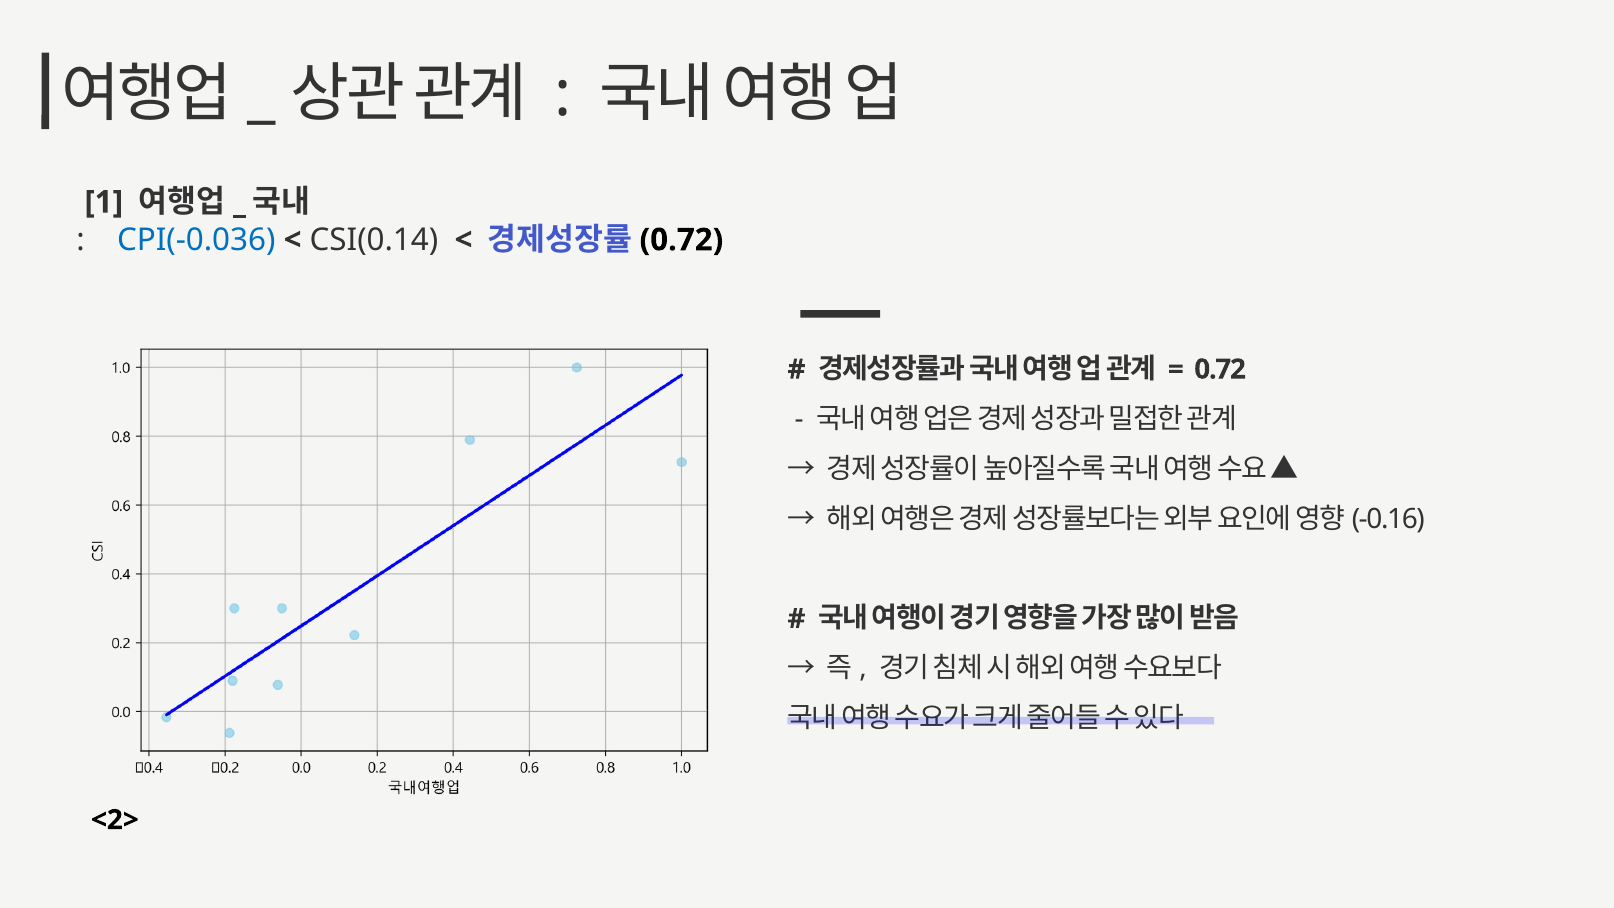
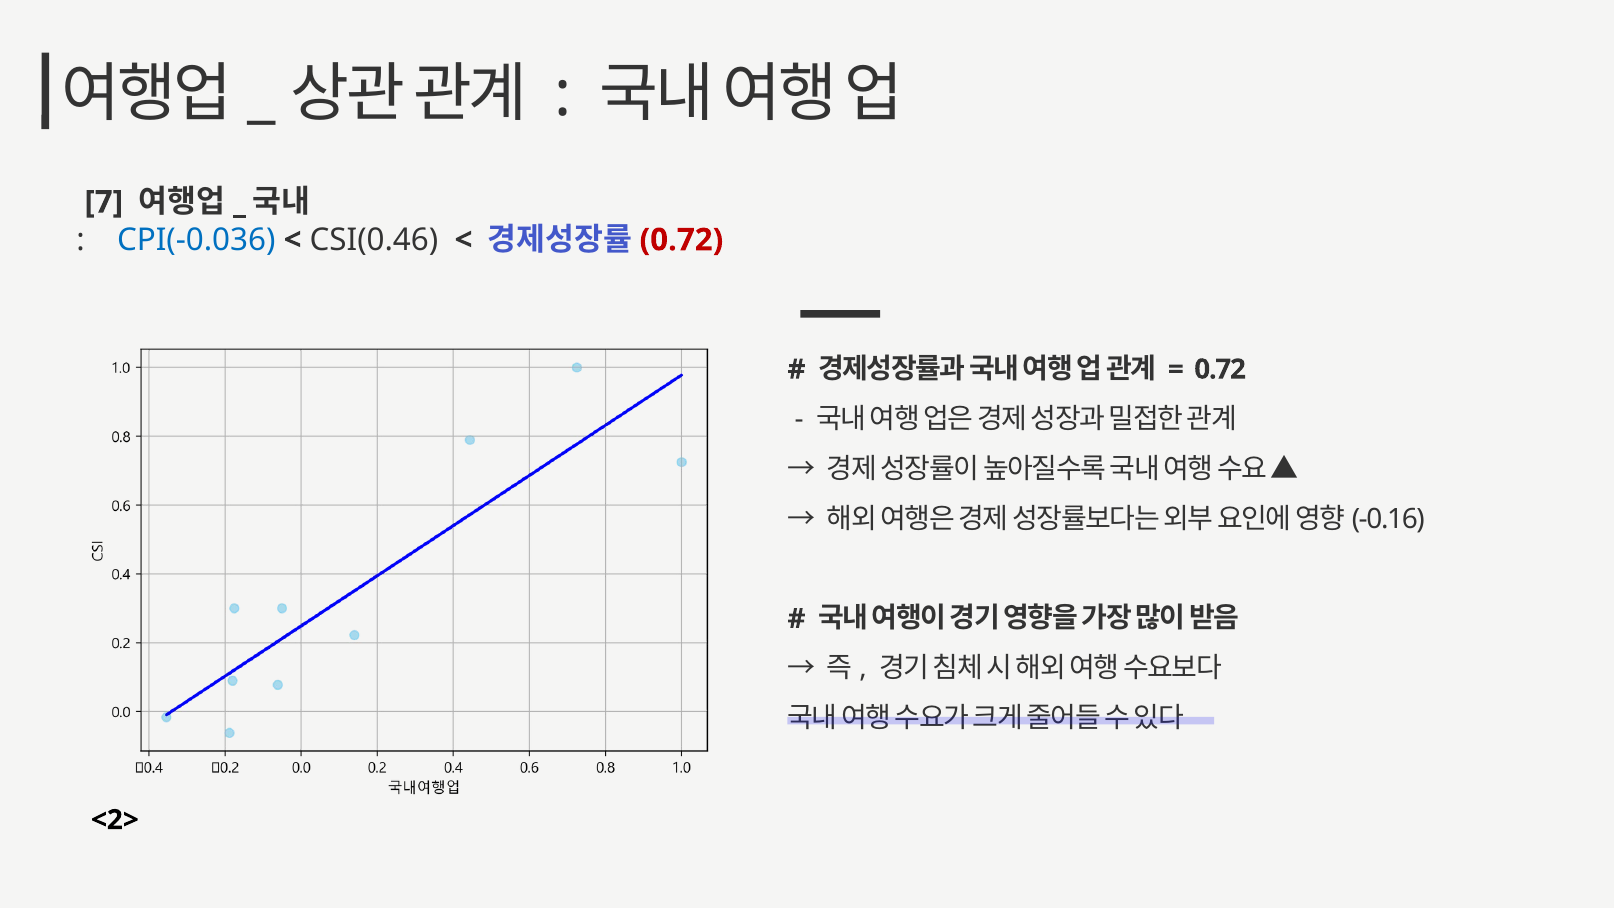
1: 1 -> 7 (104, 202)
CSI(0.14: CSI(0.14 -> CSI(0.46 (374, 240)
0.72 colour: black -> red (681, 240)
